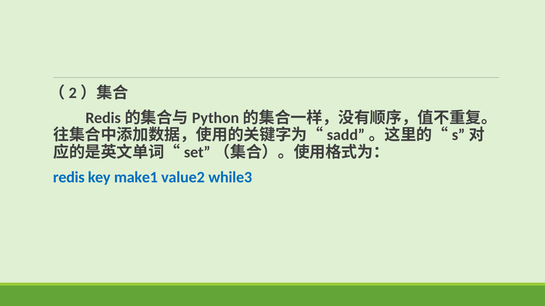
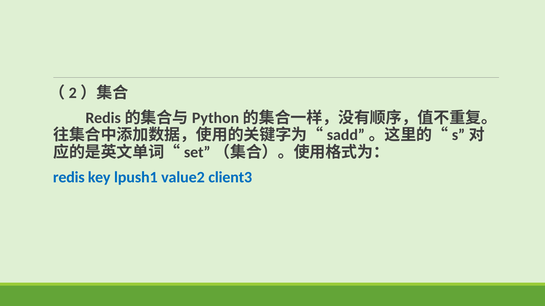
make1: make1 -> lpush1 (136, 178)
while3: while3 -> client3 (230, 178)
